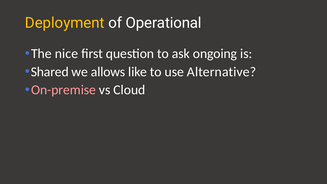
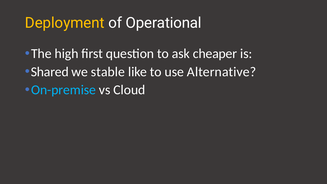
nice: nice -> high (67, 54)
ongoing: ongoing -> cheaper (215, 54)
allows: allows -> stable (108, 72)
On-premise colour: pink -> light blue (64, 90)
